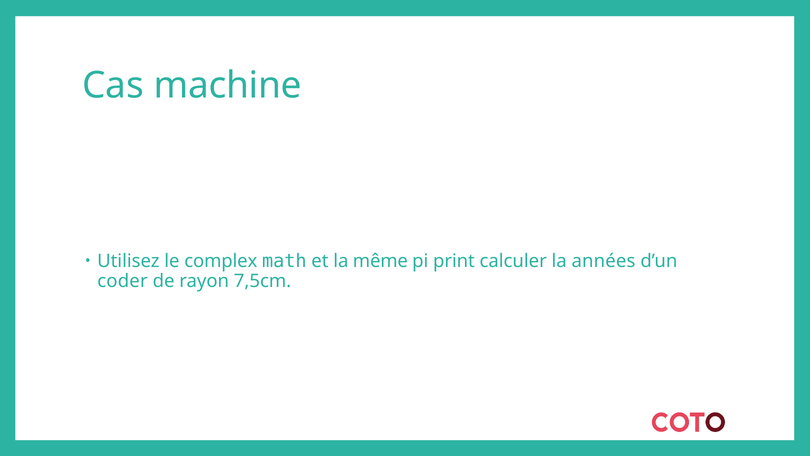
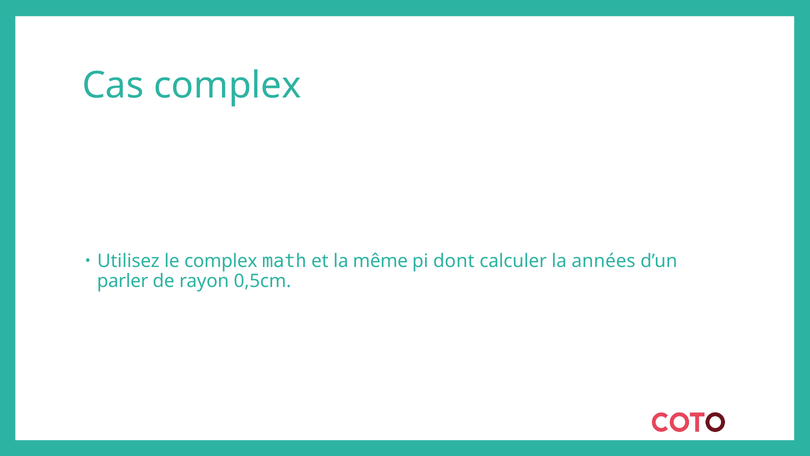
Cas machine: machine -> complex (228, 85)
print: print -> dont (454, 261)
coder: coder -> parler (123, 281)
7,5cm: 7,5cm -> 0,5cm (263, 281)
